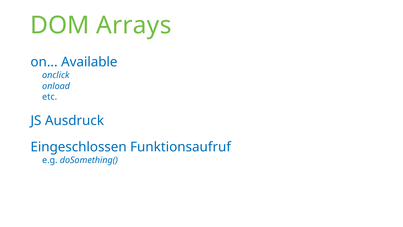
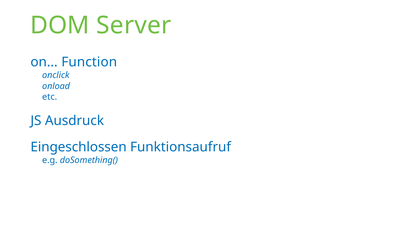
Arrays: Arrays -> Server (134, 25)
Available: Available -> Function (89, 62)
